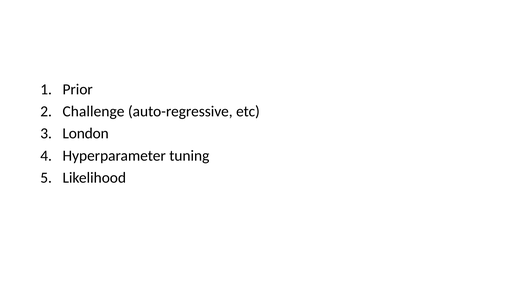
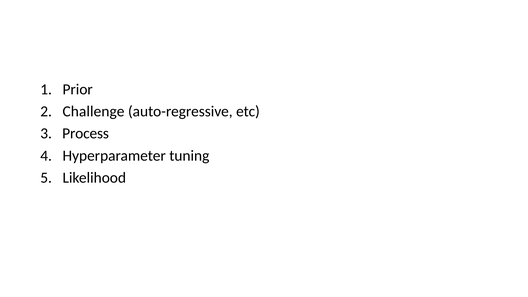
London: London -> Process (86, 134)
